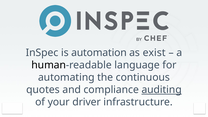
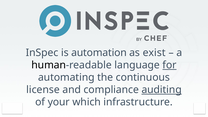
for underline: none -> present (169, 65)
quotes: quotes -> license (43, 90)
driver: driver -> which (87, 102)
